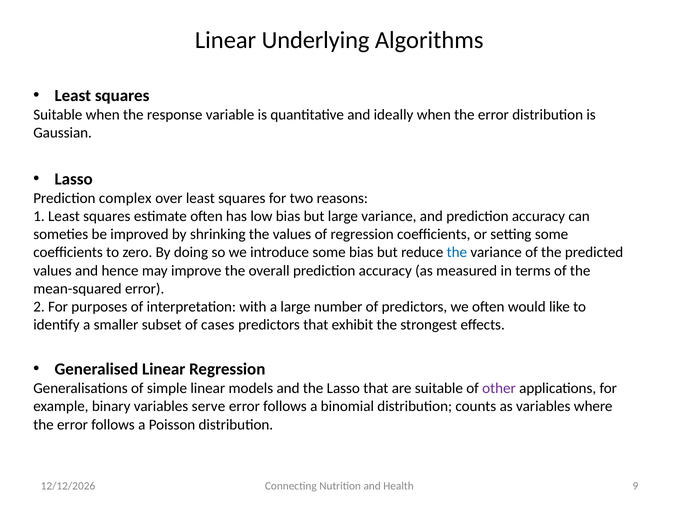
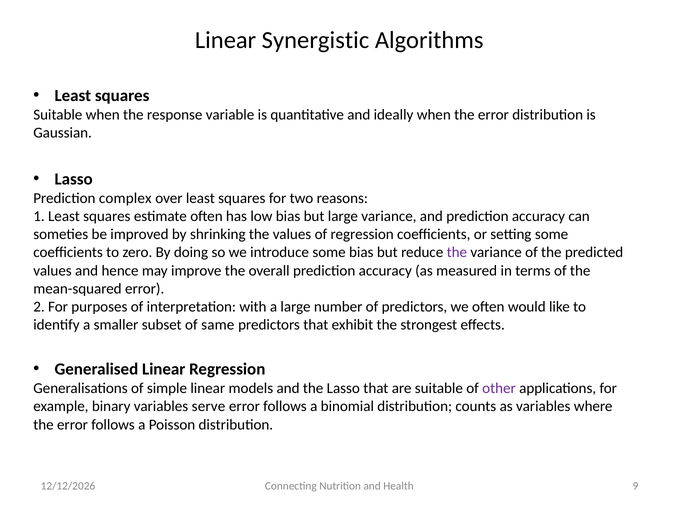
Underlying: Underlying -> Synergistic (315, 40)
the colour: blue -> purple (457, 253)
cases: cases -> same (218, 325)
